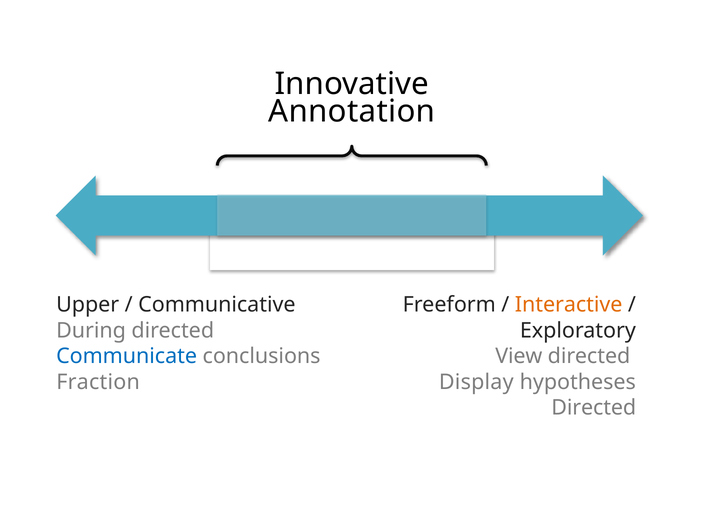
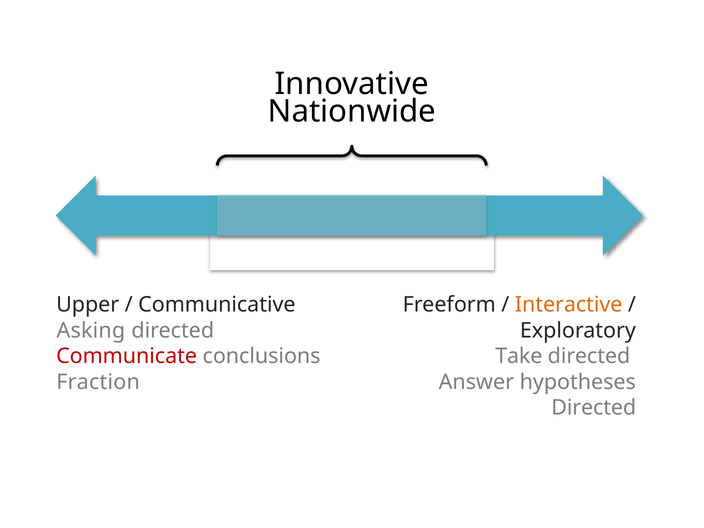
Annotation: Annotation -> Nationwide (352, 112)
During: During -> Asking (91, 330)
Communicate colour: blue -> red (127, 356)
View: View -> Take (519, 356)
Display: Display -> Answer (476, 382)
